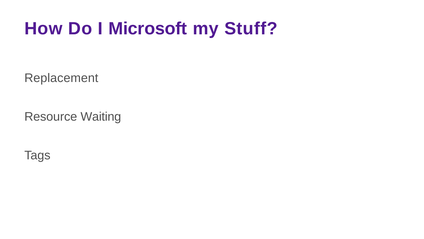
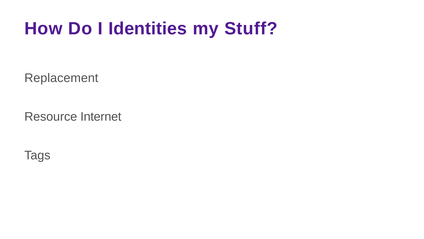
Microsoft: Microsoft -> Identities (148, 29)
Waiting: Waiting -> Internet (101, 116)
